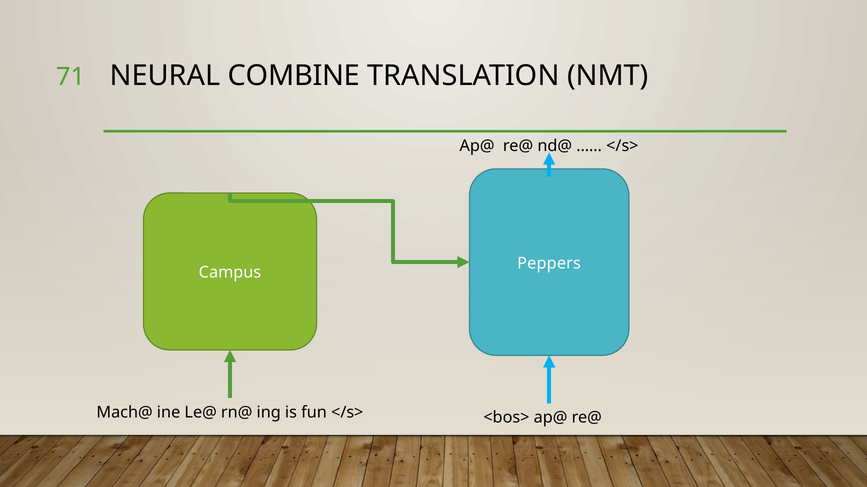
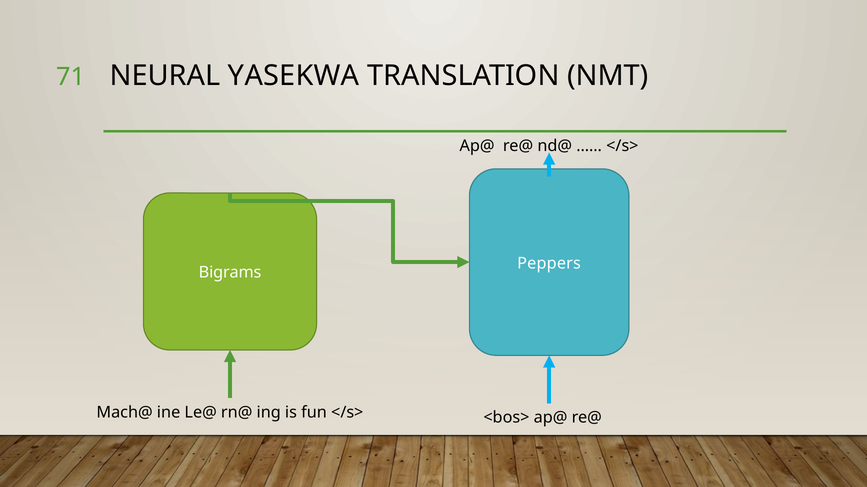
COMBINE: COMBINE -> YASEKWA (294, 76)
Campus: Campus -> Bigrams (230, 273)
